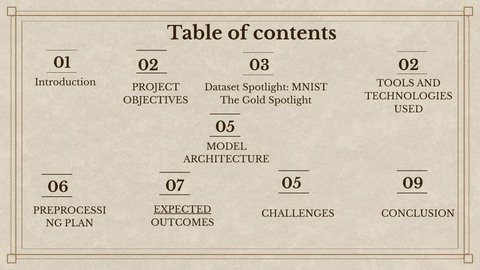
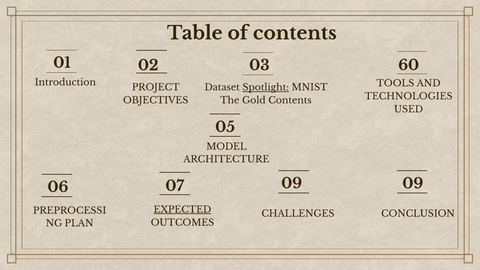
01 02: 02 -> 60 (409, 65)
Spotlight underline: none -> present (266, 88)
Gold Spotlight: Spotlight -> Contents (290, 100)
07 05: 05 -> 09 (292, 183)
